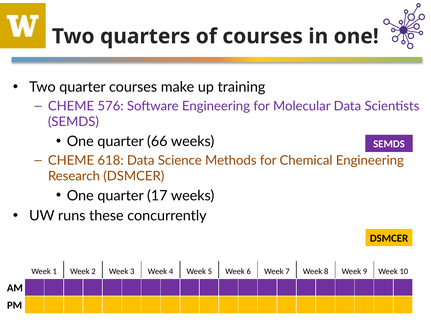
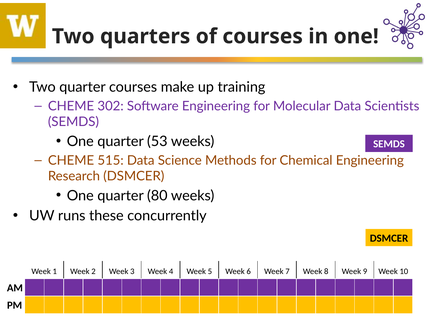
576: 576 -> 302 (111, 106)
66: 66 -> 53 (157, 142)
618: 618 -> 515 (111, 161)
17: 17 -> 80 (157, 196)
